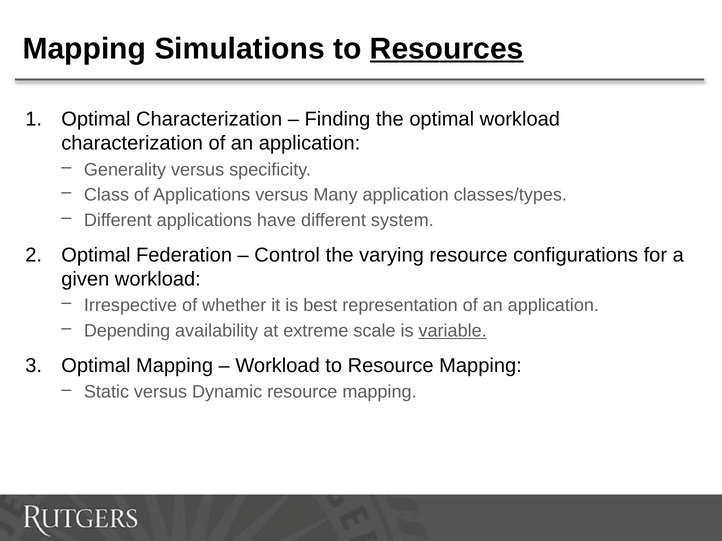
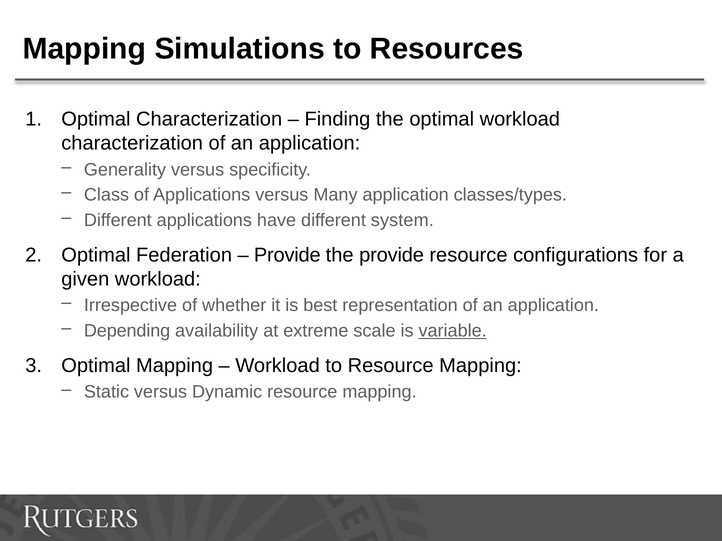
Resources underline: present -> none (447, 49)
Control: Control -> Provide (287, 255)
the varying: varying -> provide (392, 255)
